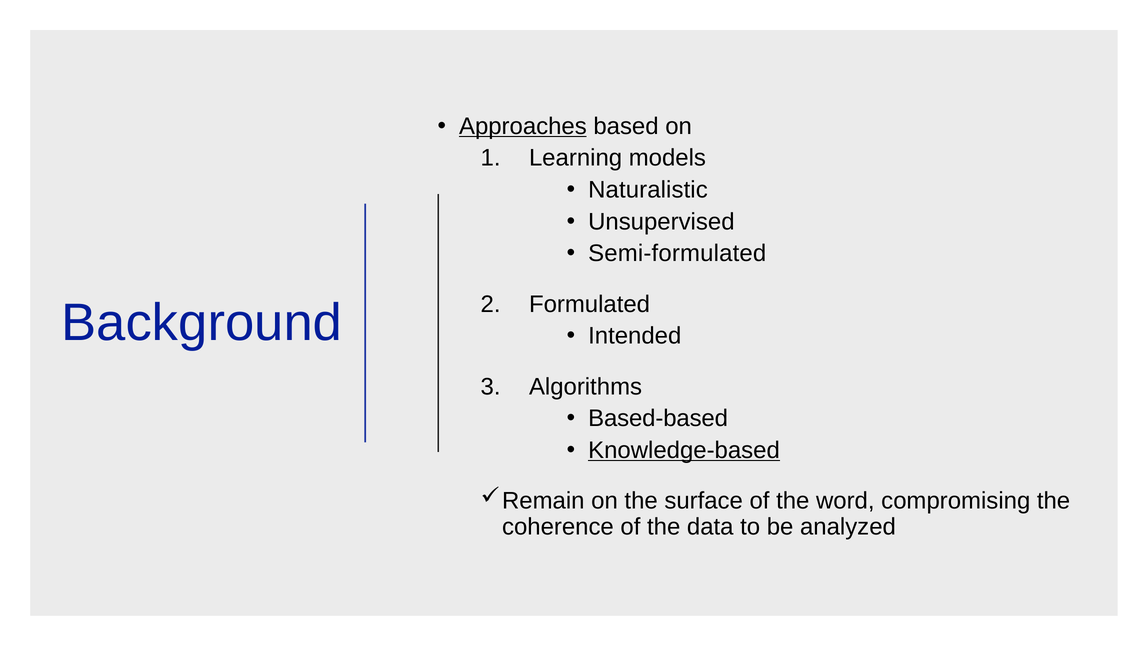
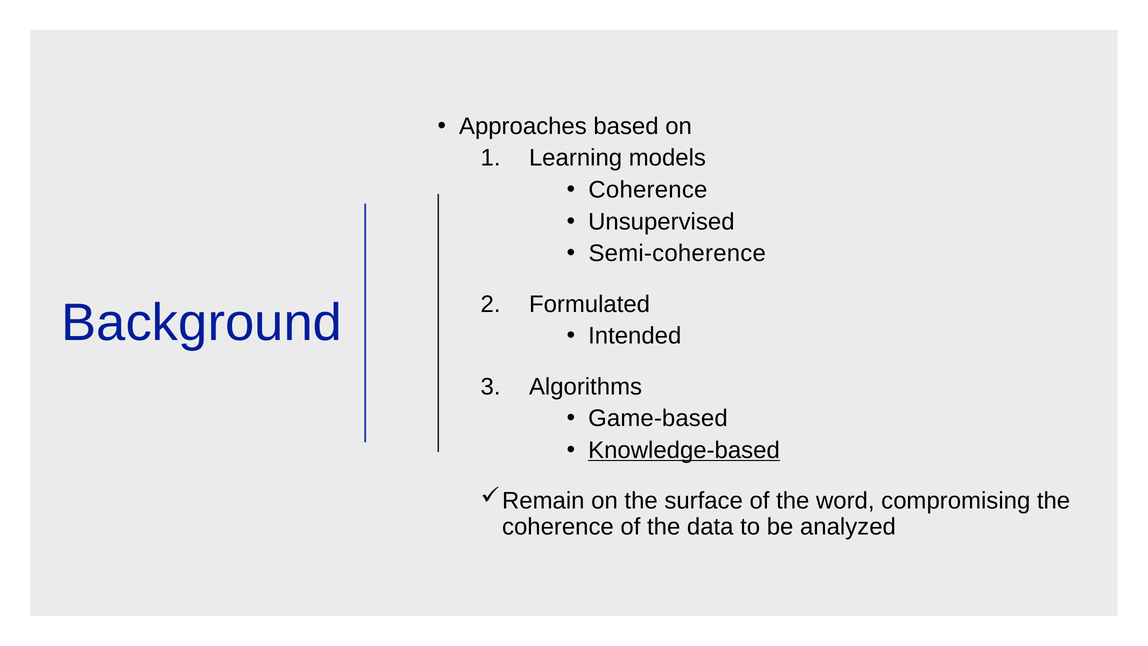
Approaches underline: present -> none (523, 126)
Naturalistic: Naturalistic -> Coherence (648, 190)
Semi-formulated: Semi-formulated -> Semi-coherence (677, 253)
Based-based: Based-based -> Game-based (658, 418)
